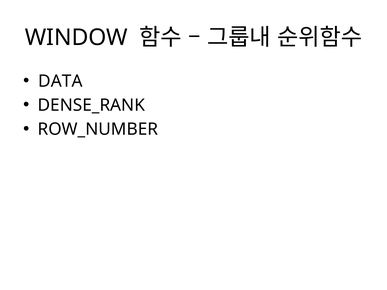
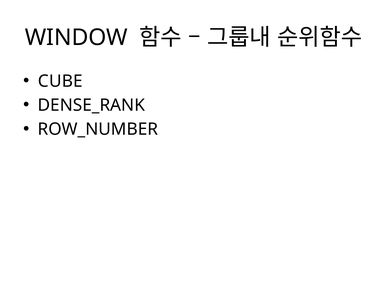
DATA: DATA -> CUBE (60, 81)
